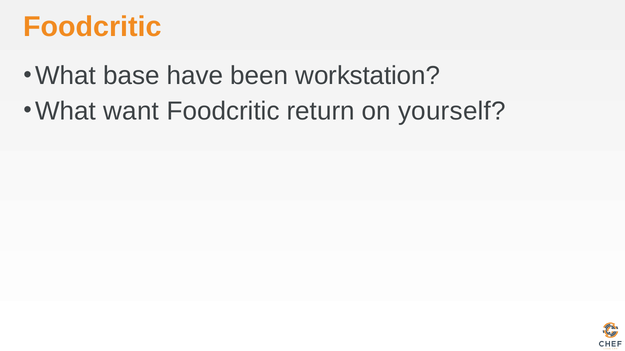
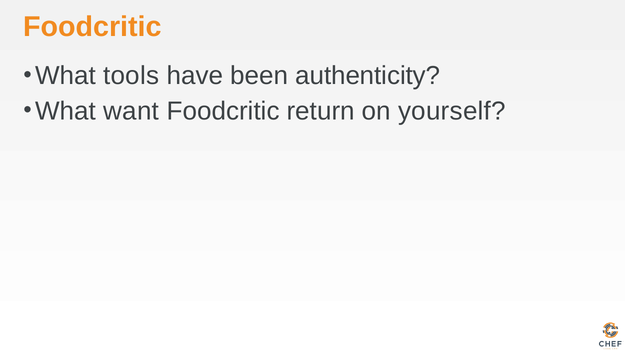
base: base -> tools (131, 76)
workstation: workstation -> authenticity (368, 76)
